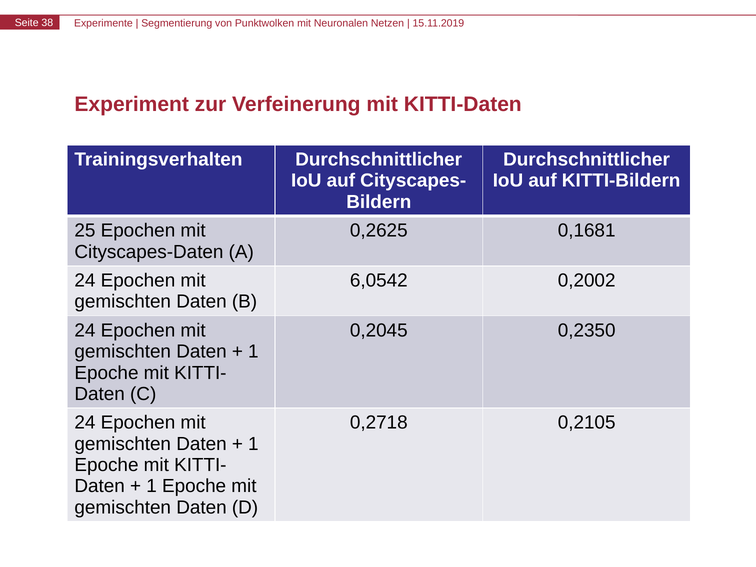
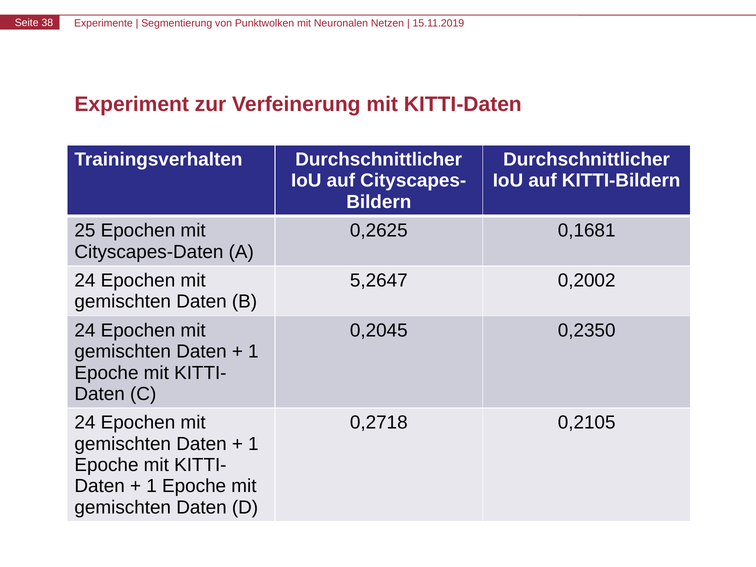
6,0542: 6,0542 -> 5,2647 (379, 281)
